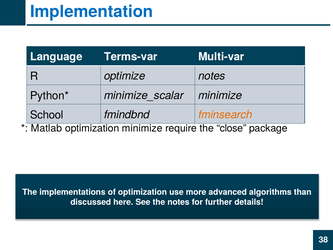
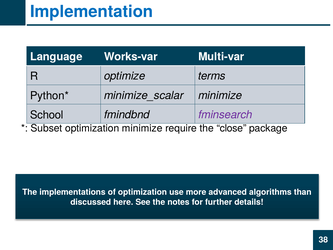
Terms-var: Terms-var -> Works-var (131, 57)
optimize notes: notes -> terms (212, 76)
fminsearch colour: orange -> purple (225, 115)
Matlab: Matlab -> Subset (47, 128)
